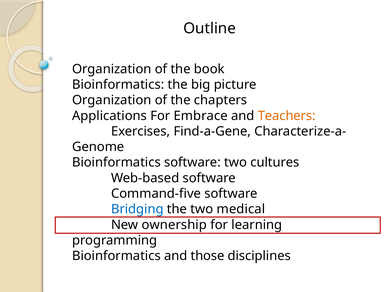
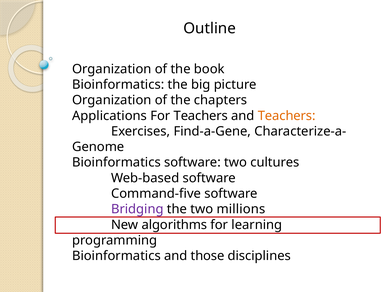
For Embrace: Embrace -> Teachers (201, 116)
Bridging colour: blue -> purple (137, 210)
medical: medical -> millions (241, 210)
ownership: ownership -> algorithms (174, 225)
